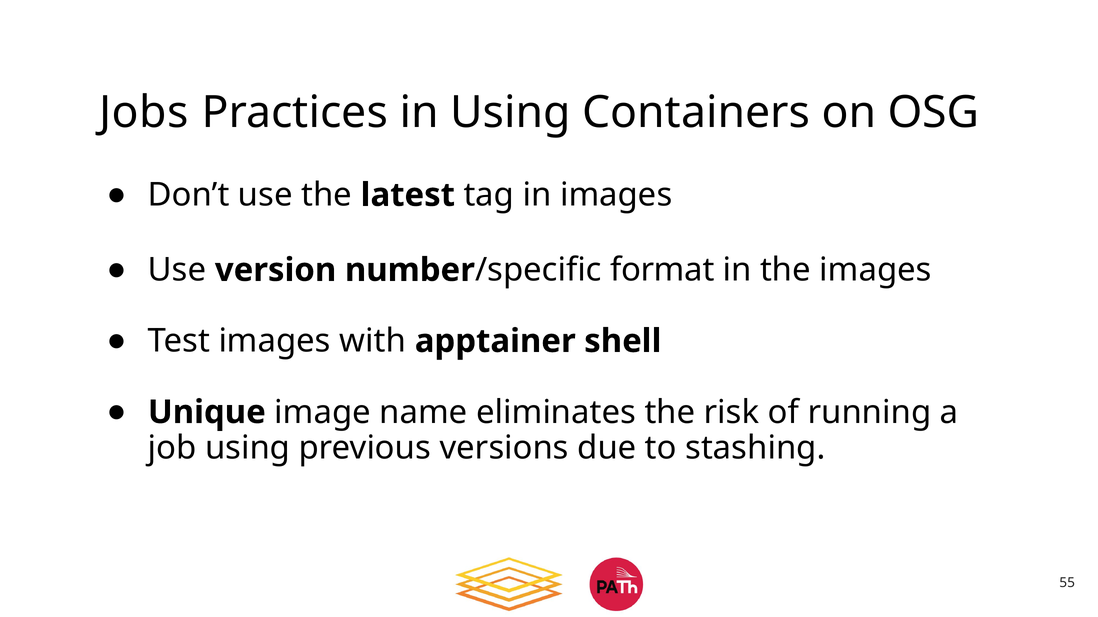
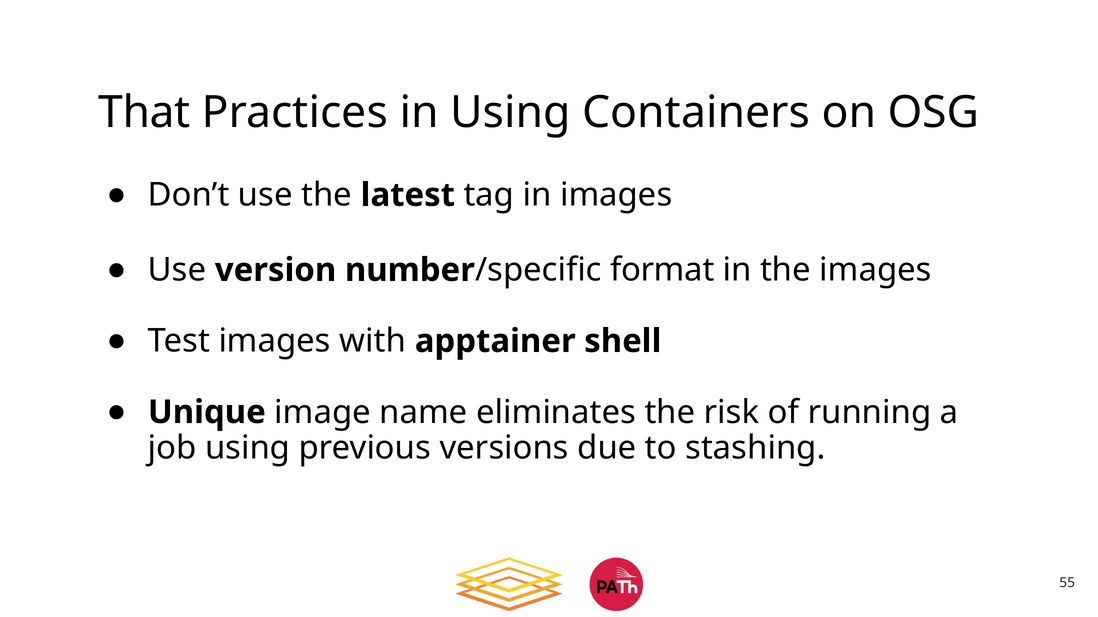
Jobs: Jobs -> That (144, 113)
